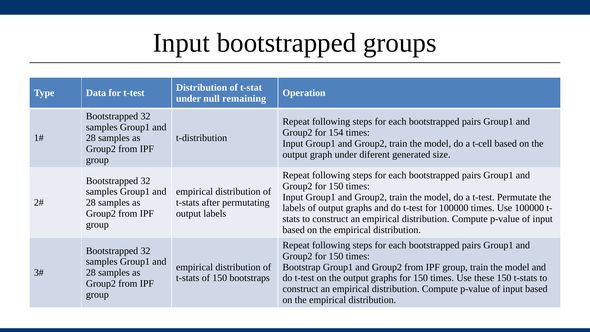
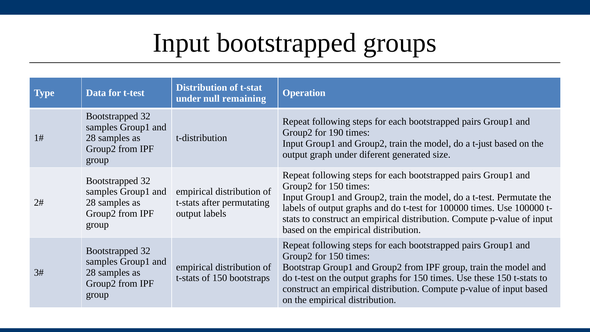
154: 154 -> 190 (336, 133)
t-cell: t-cell -> t-just (482, 143)
